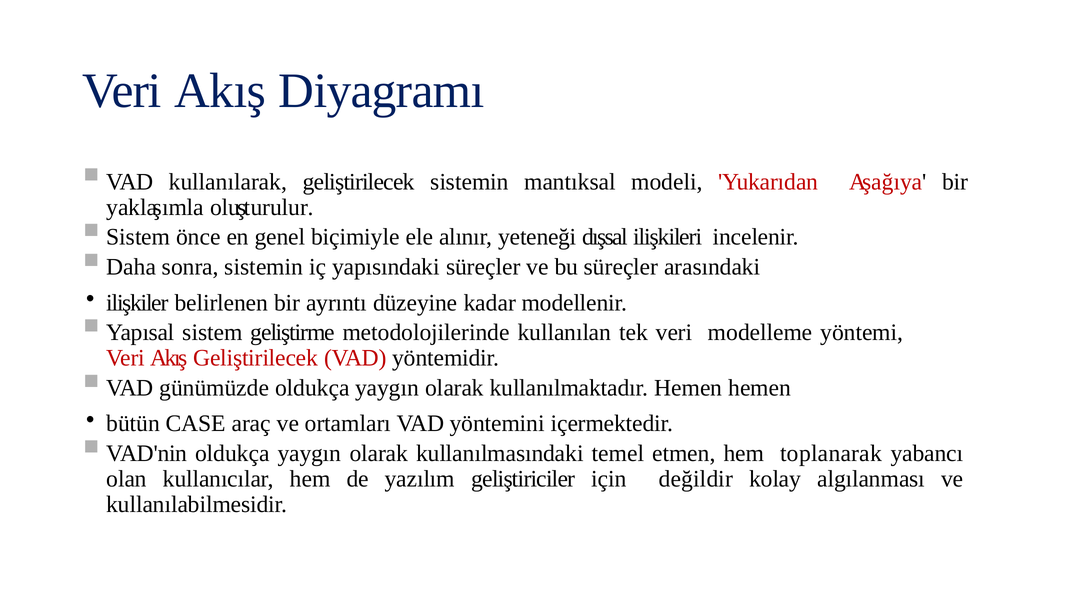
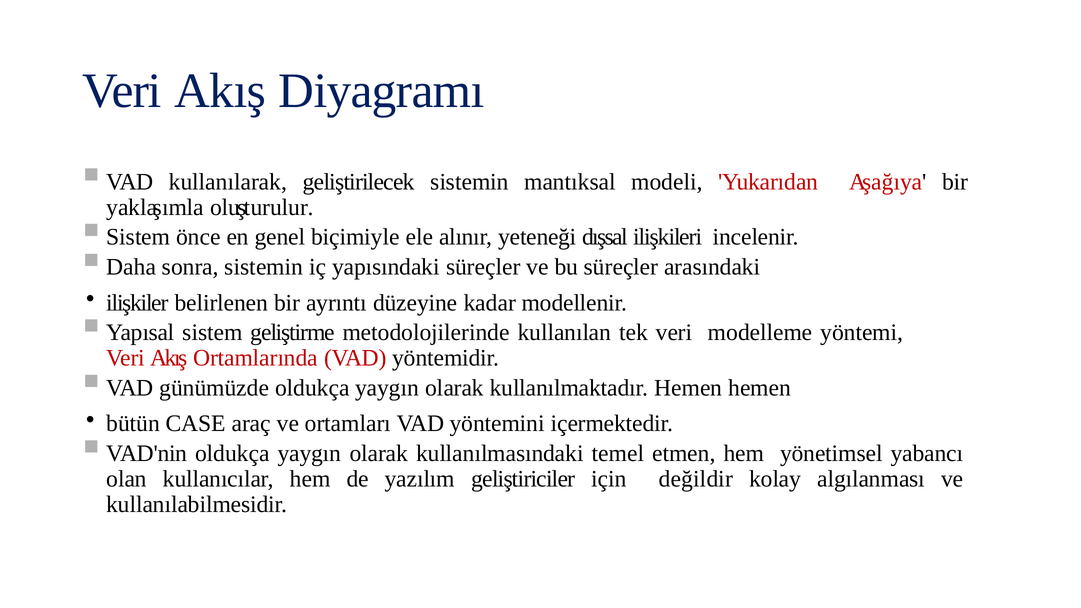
Akış Geliştirilecek: Geliştirilecek -> Ortamlarında (256, 358)
toplanarak: toplanarak -> yönetimsel (831, 454)
